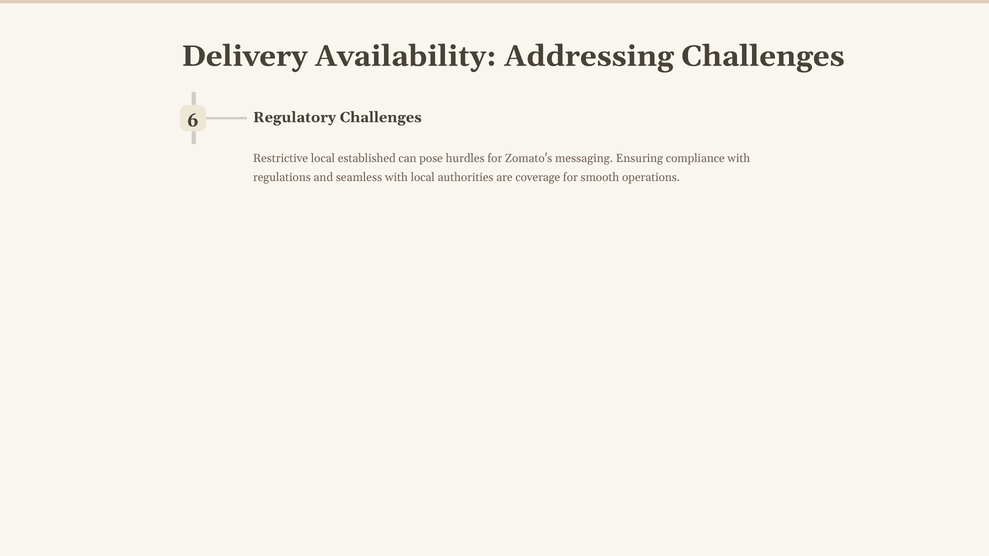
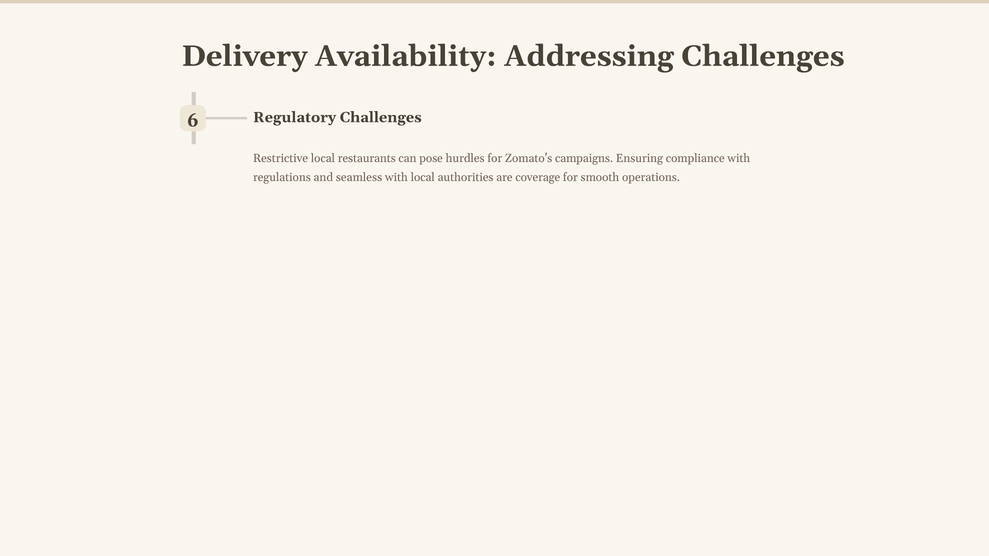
established: established -> restaurants (367, 159)
messaging: messaging -> campaigns (584, 159)
